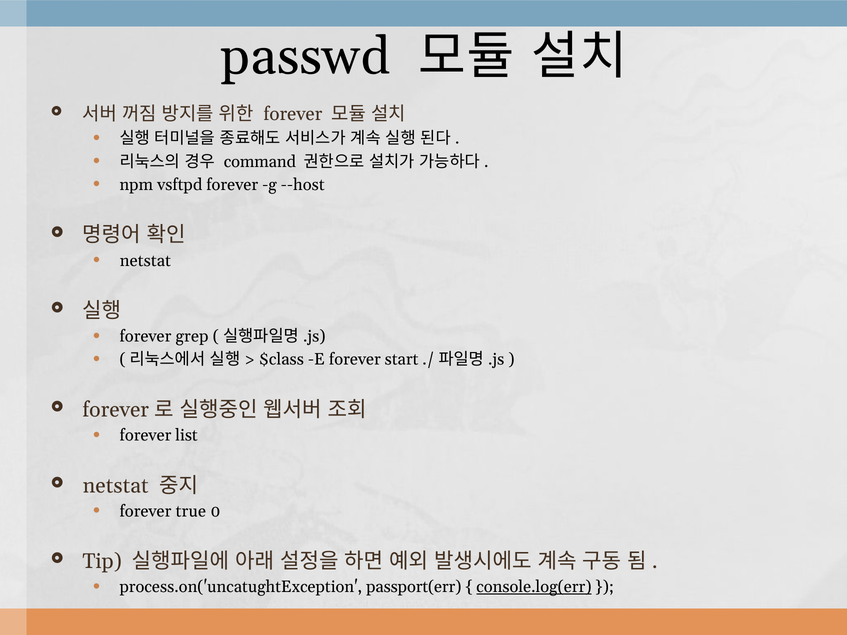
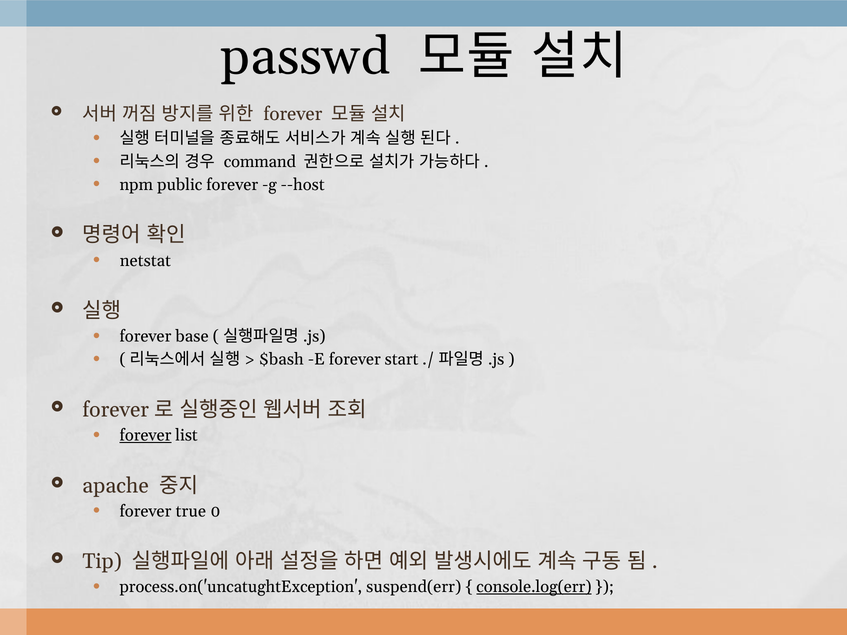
vsftpd: vsftpd -> public (180, 185)
grep: grep -> base (192, 337)
$class: $class -> $bash (281, 360)
forever underline: none -> present (145, 436)
netstat: netstat -> apache (116, 486)
passport(err: passport(err -> suspend(err (414, 587)
